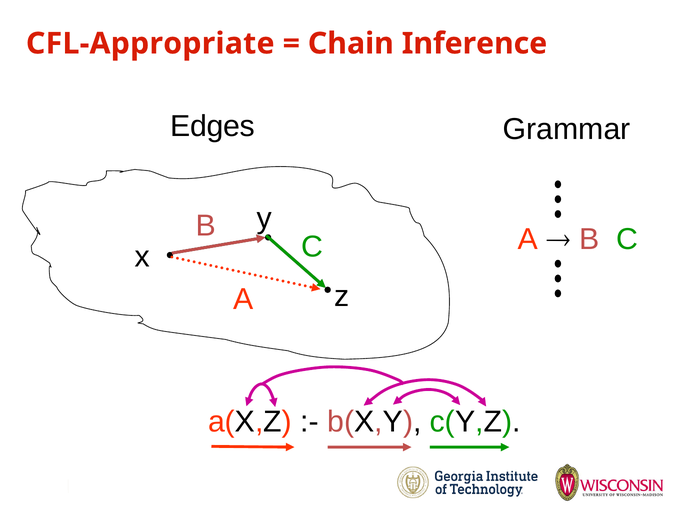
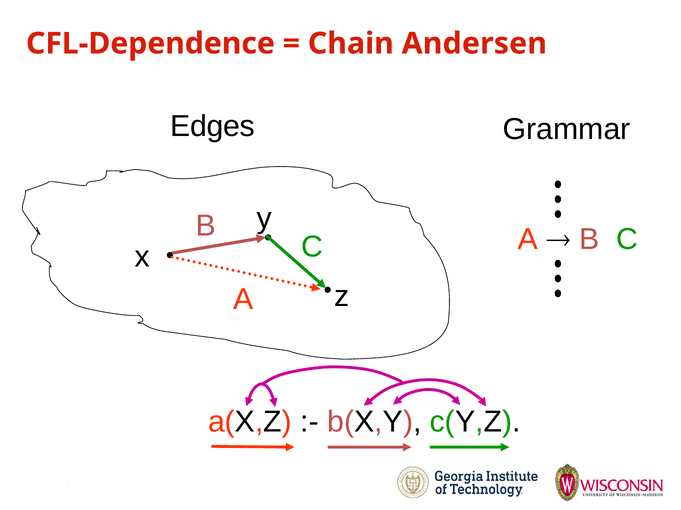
CFL-Appropriate: CFL-Appropriate -> CFL-Dependence (150, 44)
Inference: Inference -> Andersen (474, 44)
